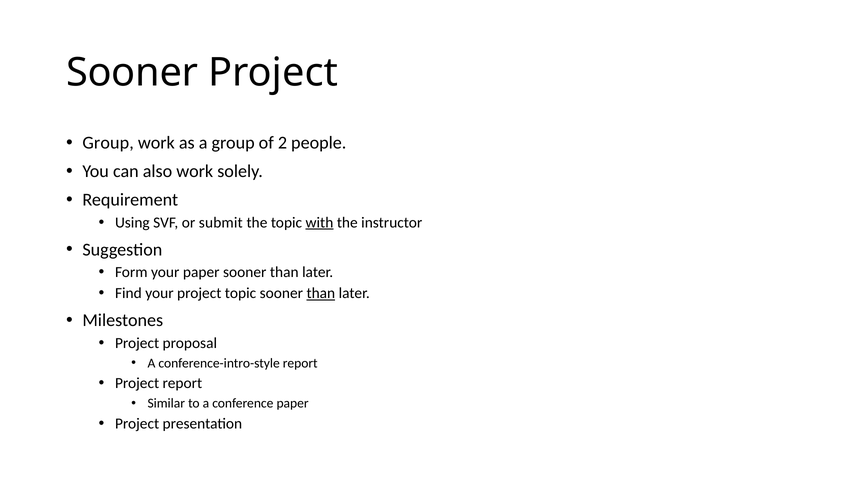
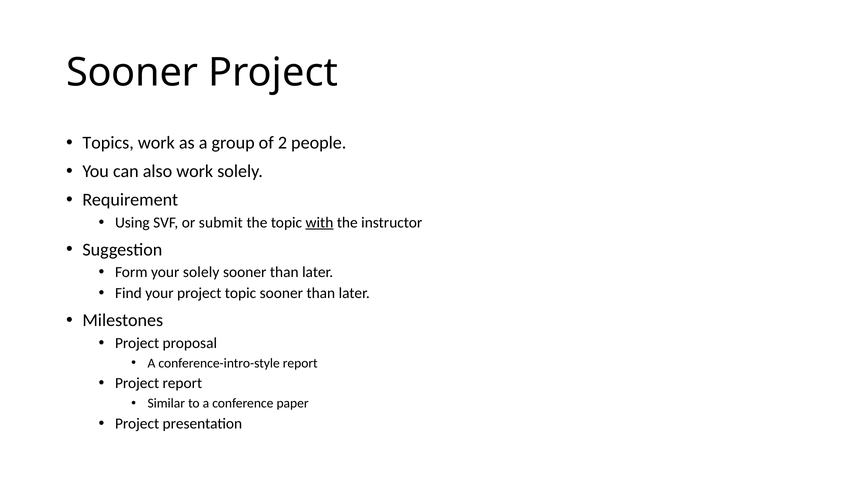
Group: Group -> Topics (108, 143)
your paper: paper -> solely (201, 272)
than underline: present -> none (321, 293)
